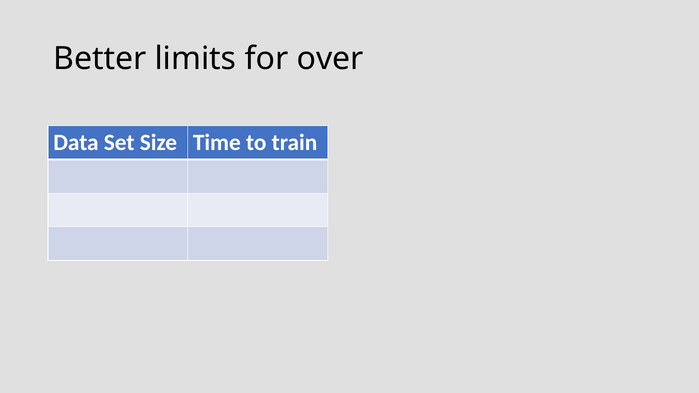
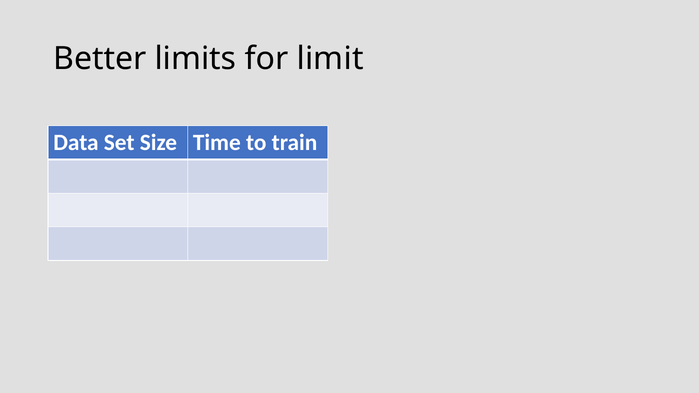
over: over -> limit (330, 59)
